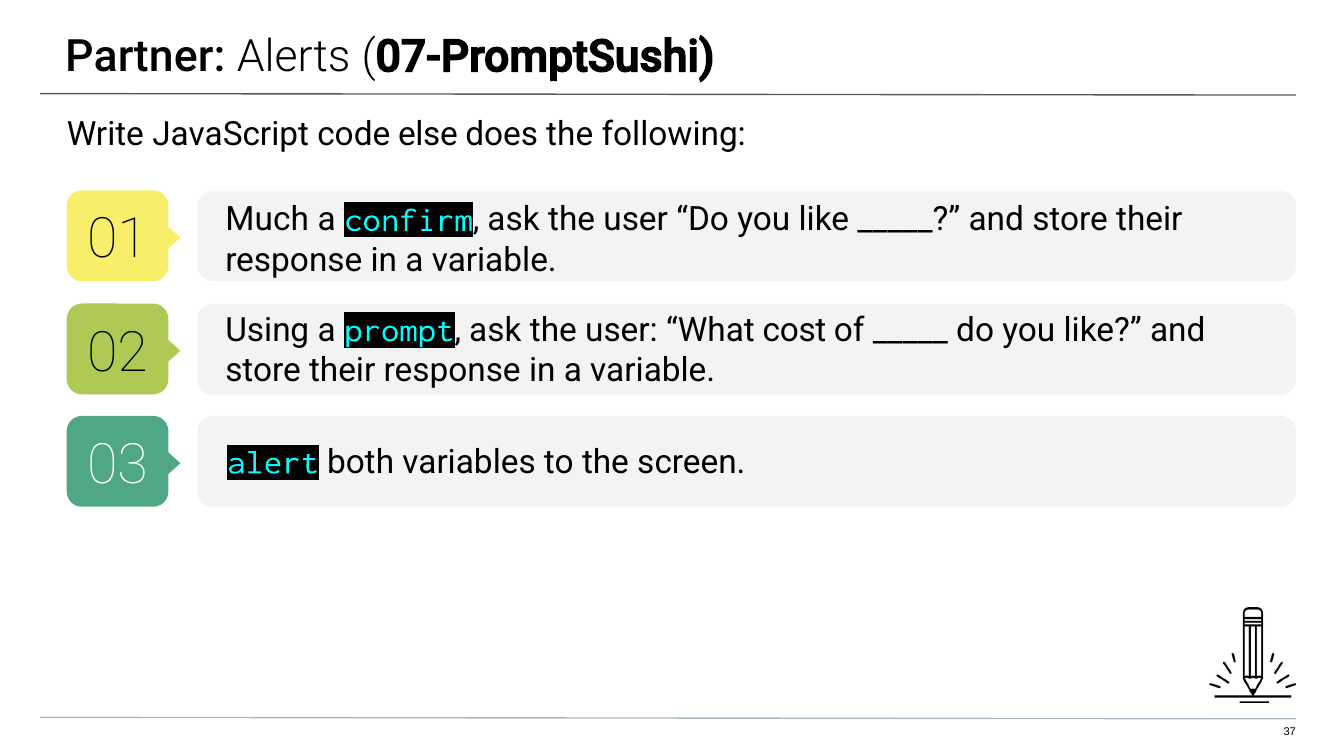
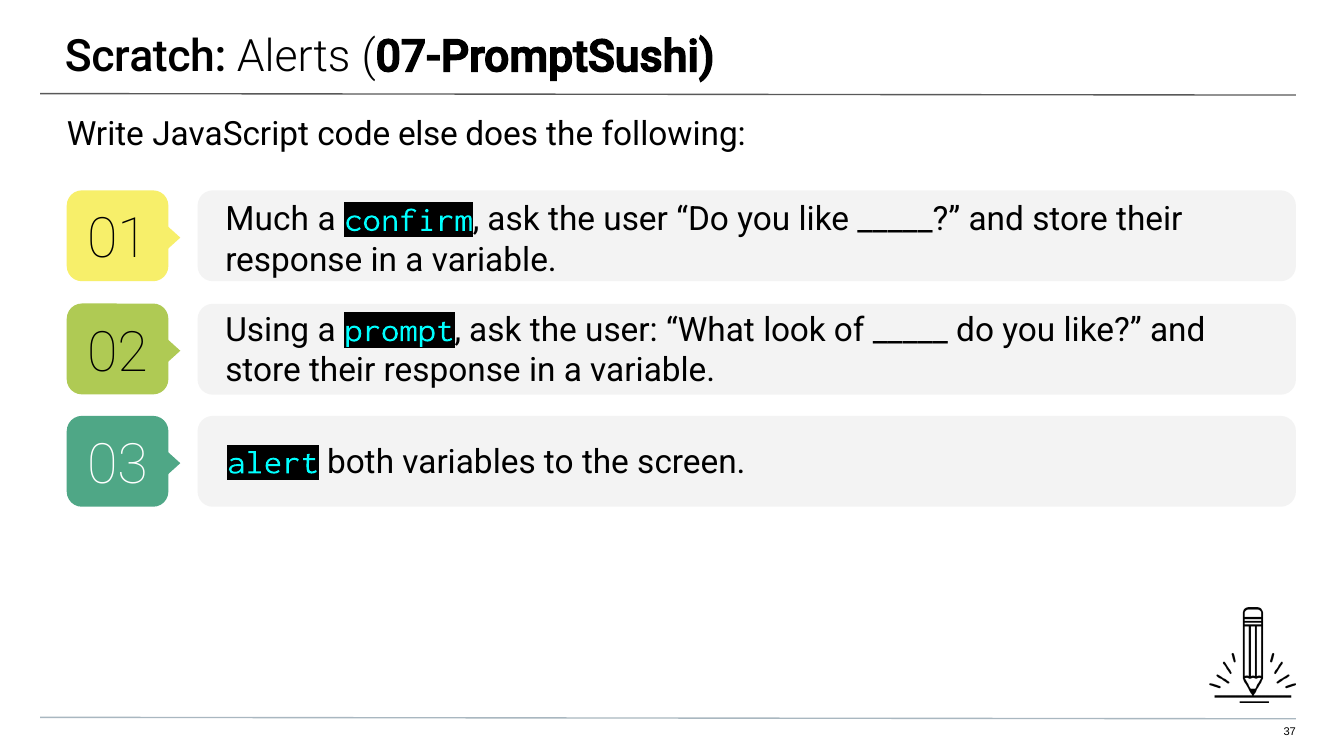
Partner: Partner -> Scratch (146, 57)
cost: cost -> look (795, 330)
